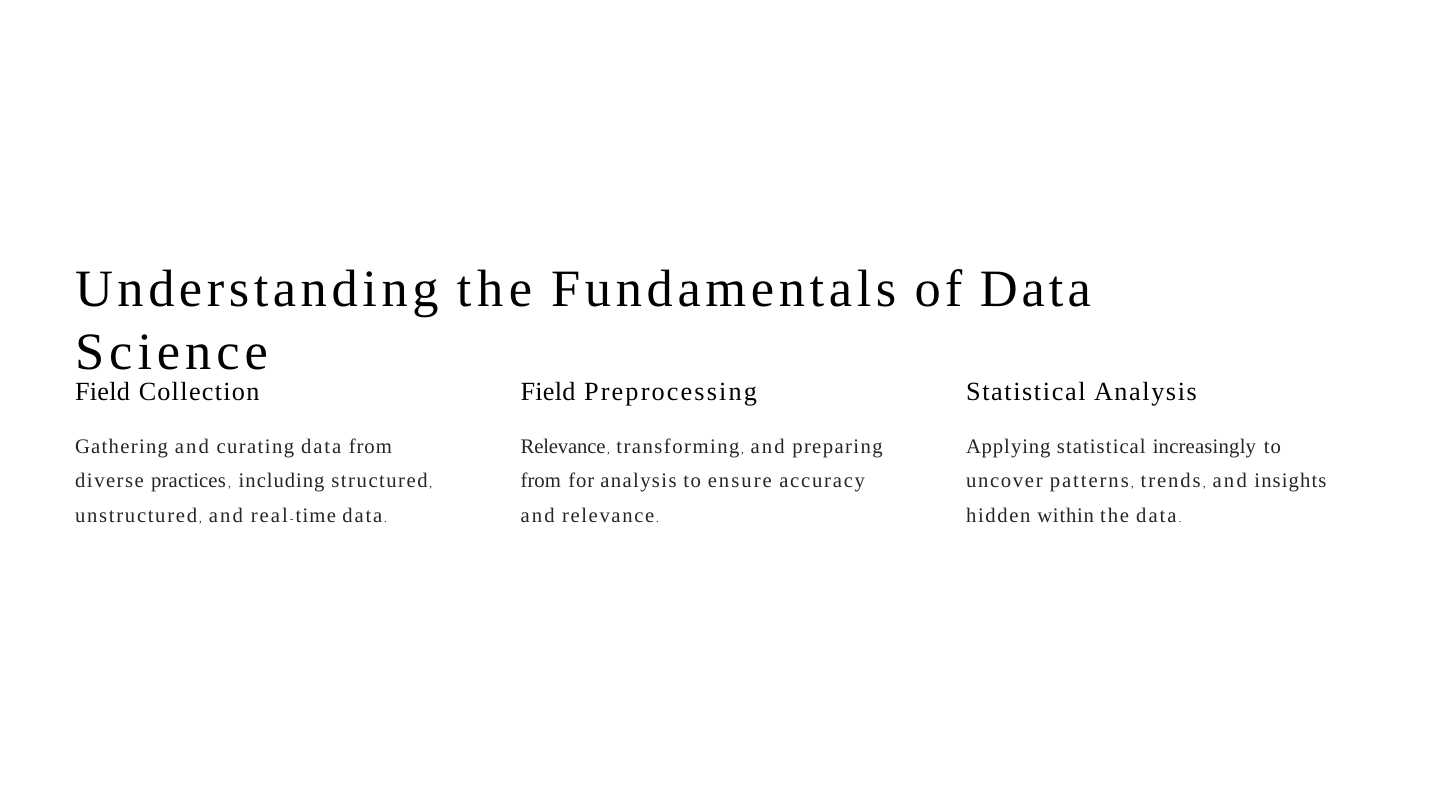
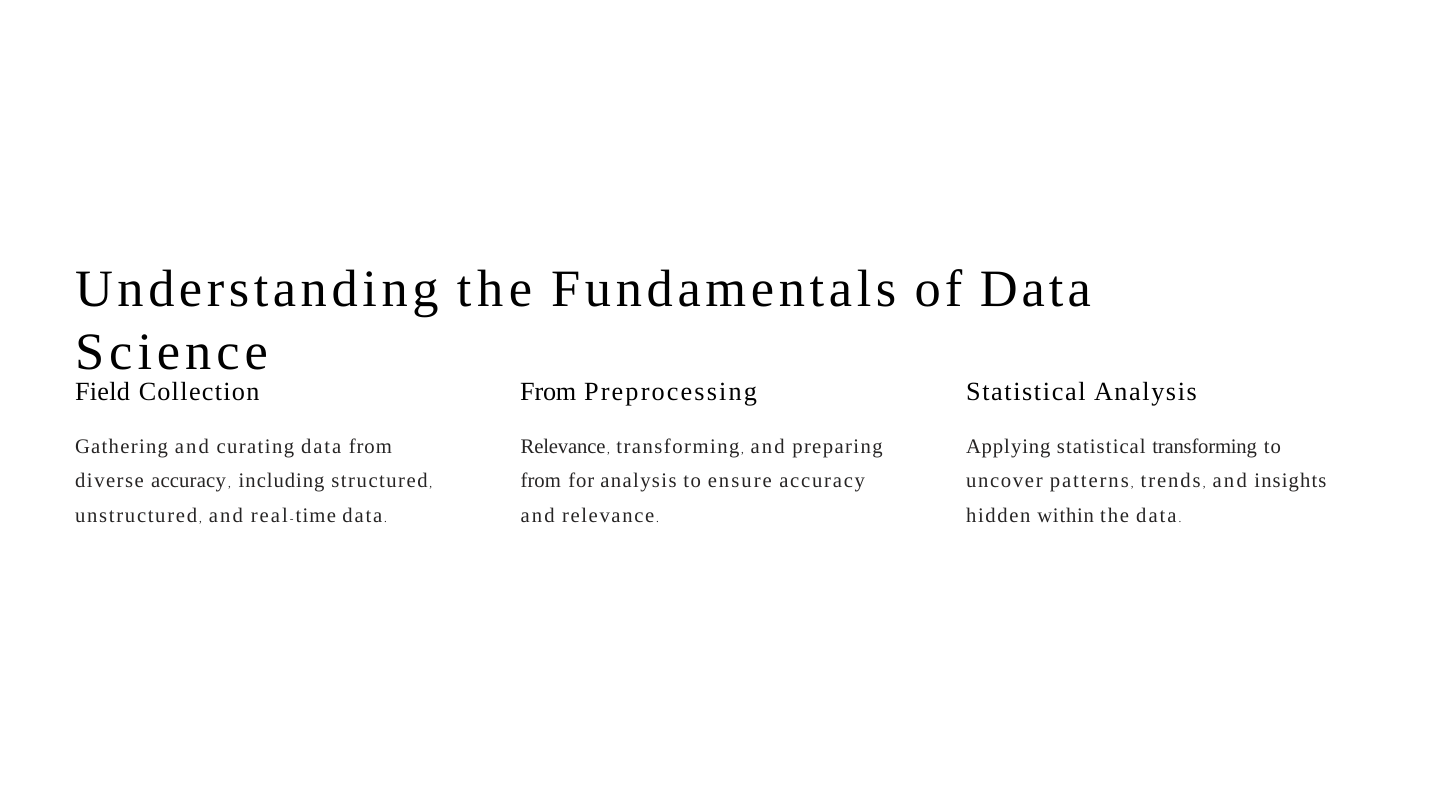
Field: Field -> From (548, 392)
statistical increasingly: increasingly -> transforming (1205, 446)
diverse practices: practices -> accuracy (189, 481)
